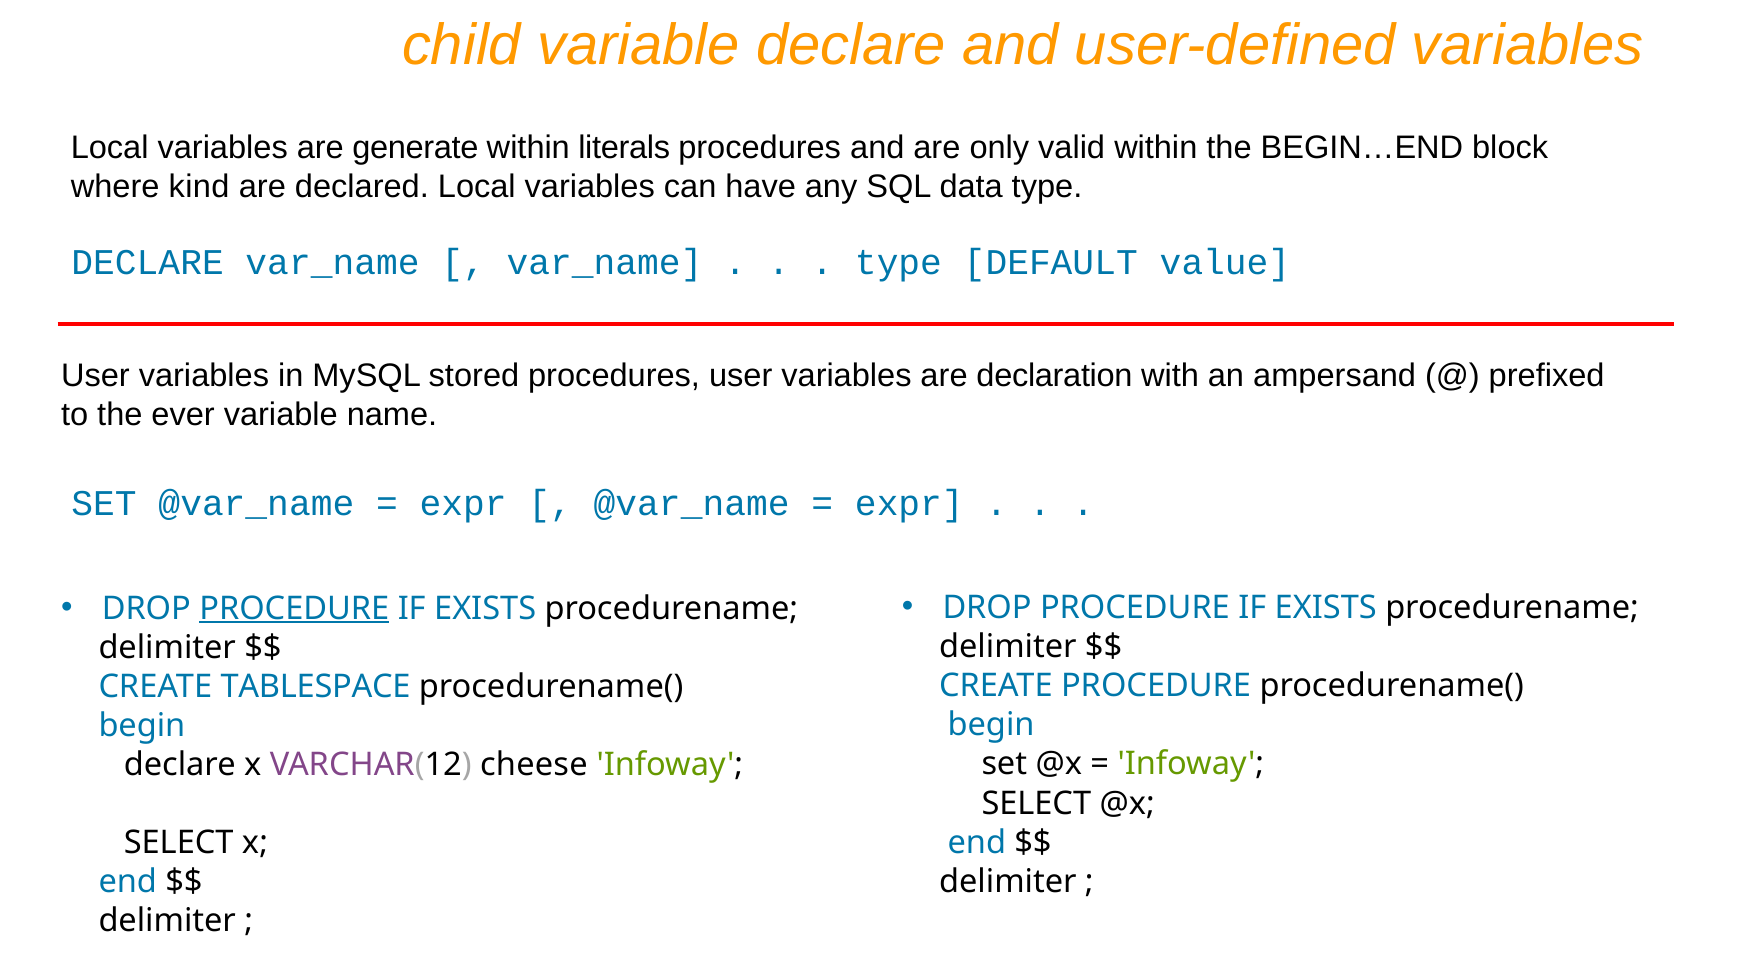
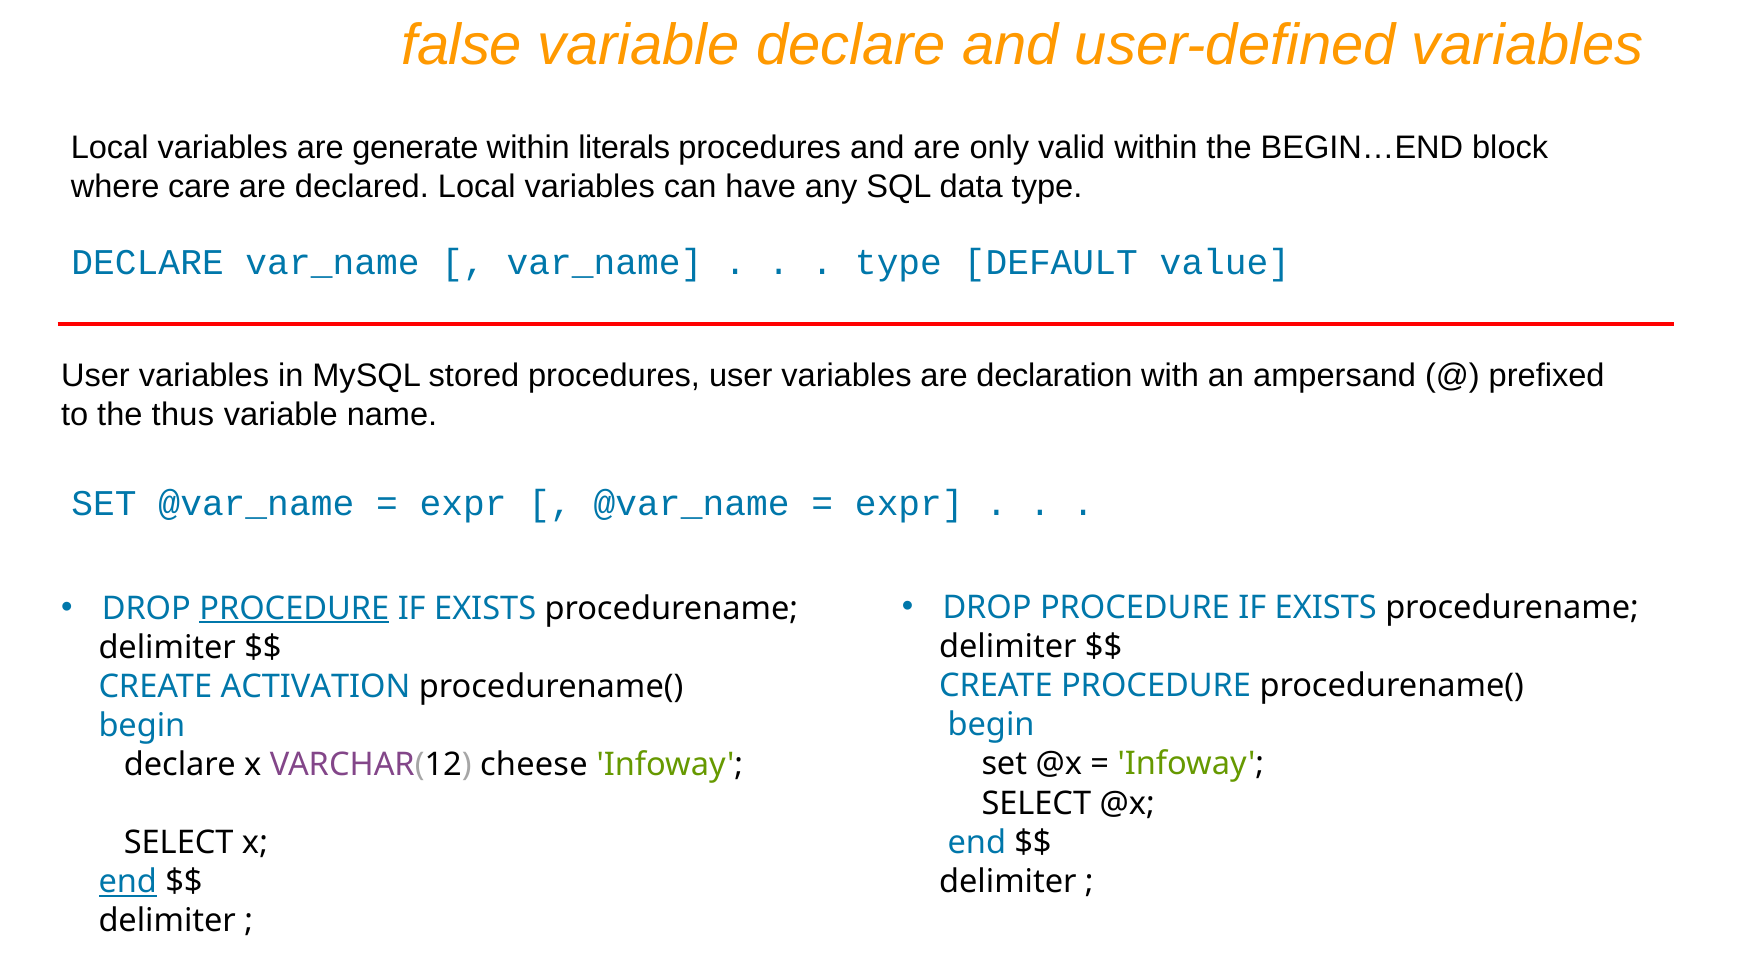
child: child -> false (462, 45)
kind: kind -> care (199, 187)
ever: ever -> thus (183, 415)
TABLESPACE: TABLESPACE -> ACTIVATION (315, 687)
end underline: none -> present (128, 882)
